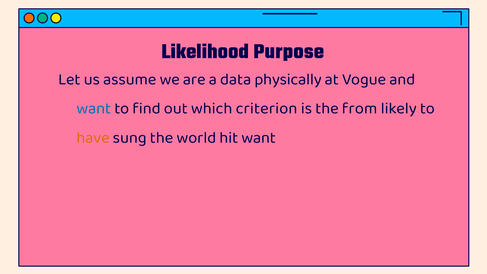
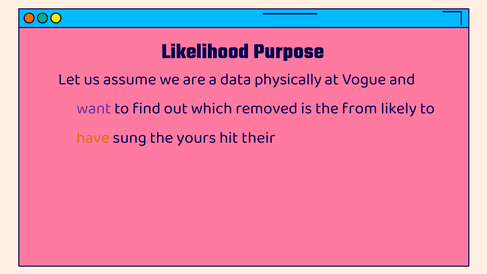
want colour: blue -> purple (94, 108)
criterion: criterion -> removed (267, 108)
world: world -> yours (196, 137)
hit want: want -> their (258, 137)
